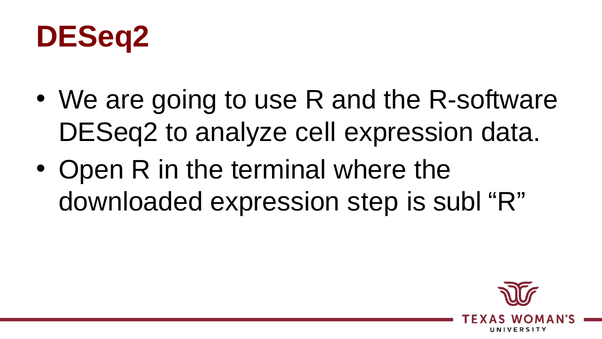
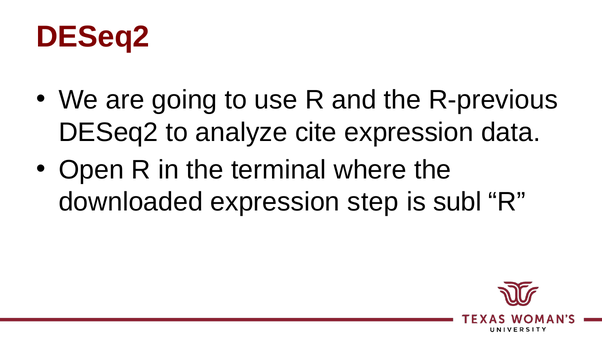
R-software: R-software -> R-previous (493, 100)
cell: cell -> cite (316, 132)
